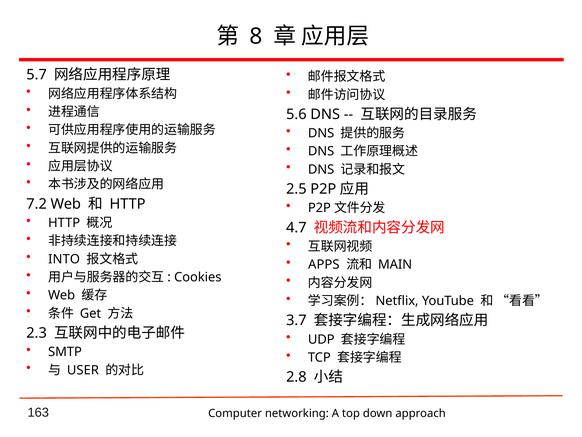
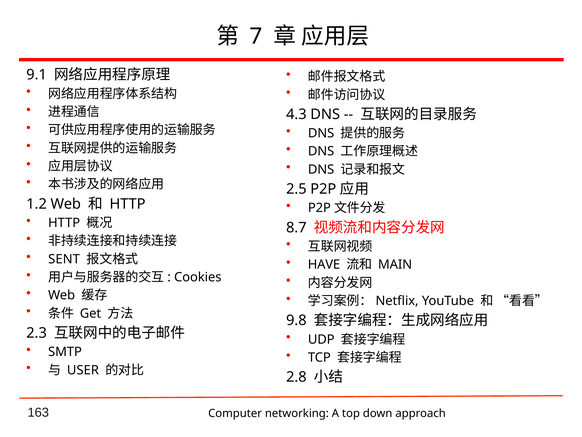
8: 8 -> 7 (256, 36)
5.7: 5.7 -> 9.1 (37, 75)
5.6: 5.6 -> 4.3 (296, 114)
7.2: 7.2 -> 1.2 (37, 204)
4.7: 4.7 -> 8.7 (296, 227)
INTO: INTO -> SENT (64, 259)
APPS: APPS -> HAVE (324, 264)
3.7: 3.7 -> 9.8 (296, 320)
